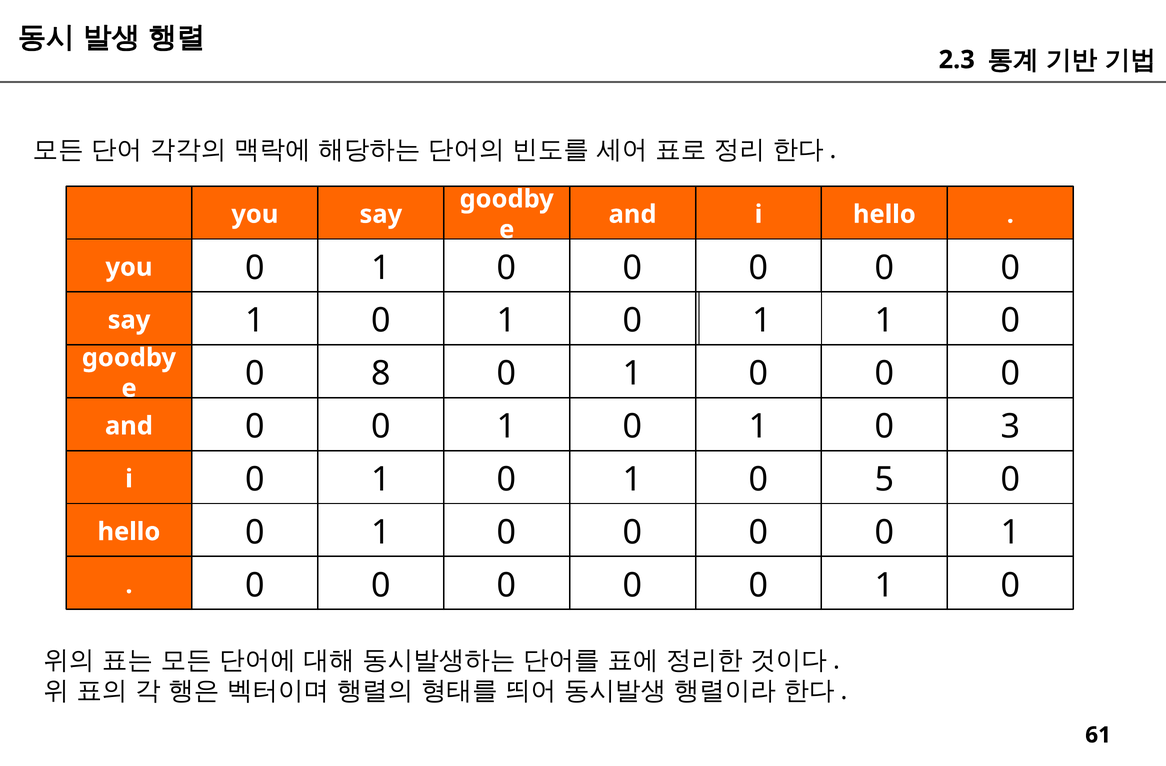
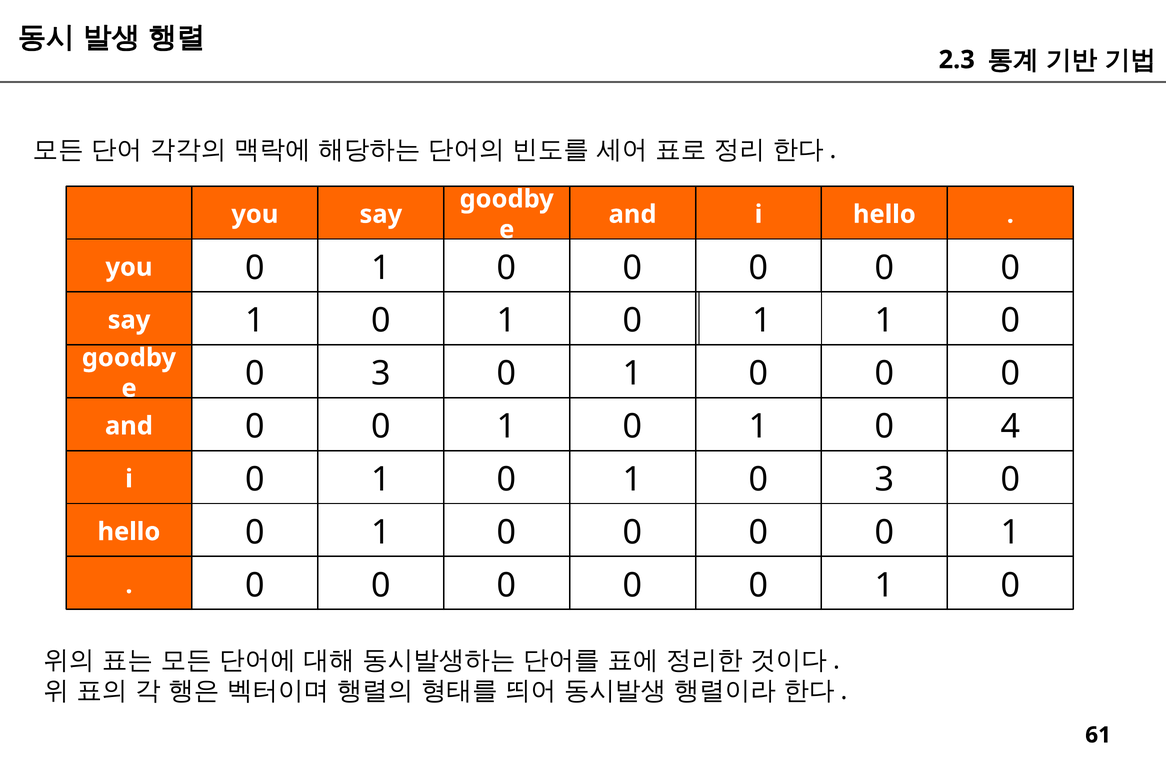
8: 8 -> 3 (381, 374)
3: 3 -> 4 (1010, 426)
1 0 5: 5 -> 3 (884, 479)
